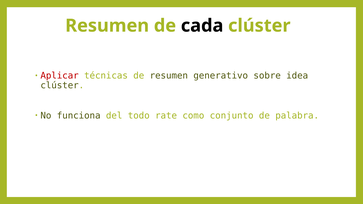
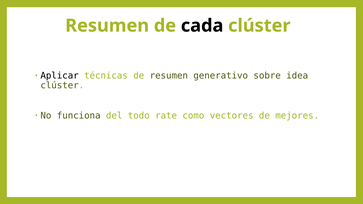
Aplicar colour: red -> black (60, 76)
conjunto: conjunto -> vectores (232, 116)
palabra: palabra -> mejores (297, 116)
